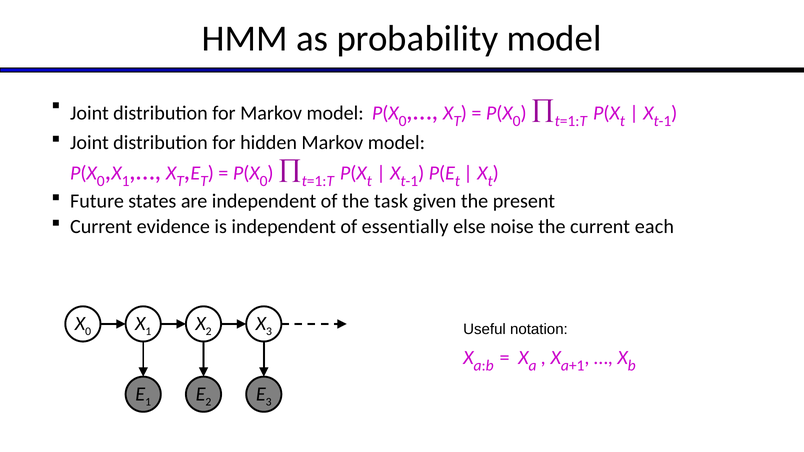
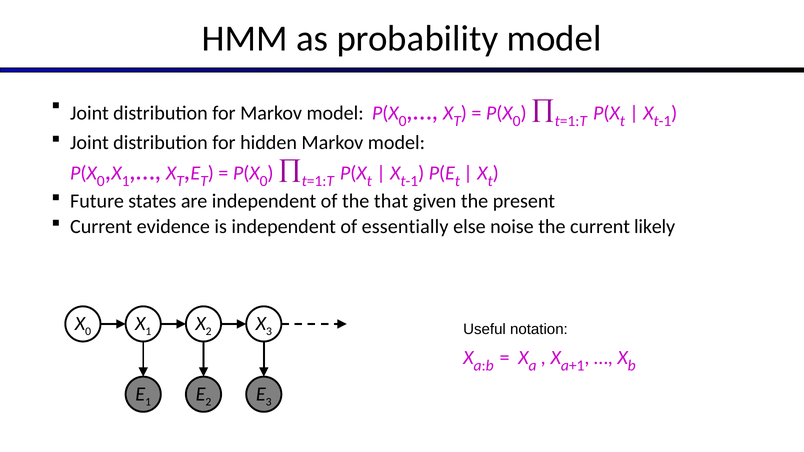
task: task -> that (391, 201)
each: each -> likely (655, 227)
